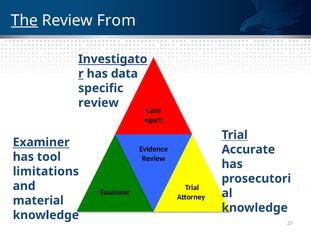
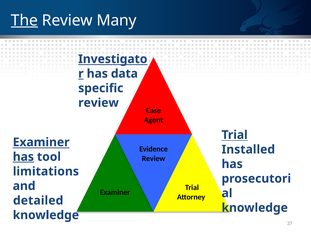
From: From -> Many (117, 20)
Accurate: Accurate -> Installed (248, 149)
has underline: none -> present (23, 156)
material: material -> detailed (38, 200)
